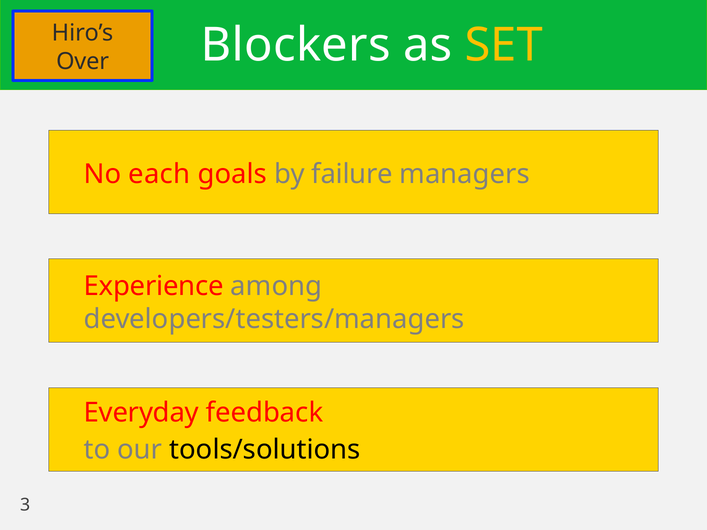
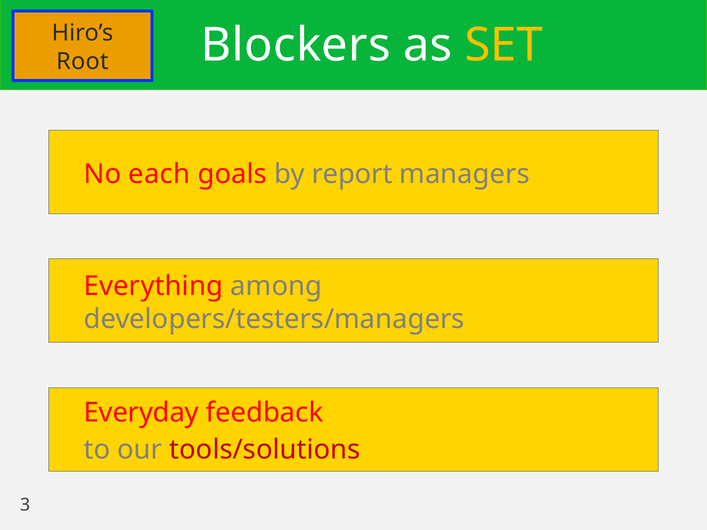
Over: Over -> Root (82, 61)
failure: failure -> report (352, 174)
Experience: Experience -> Everything (153, 286)
tools/solutions colour: black -> red (265, 450)
